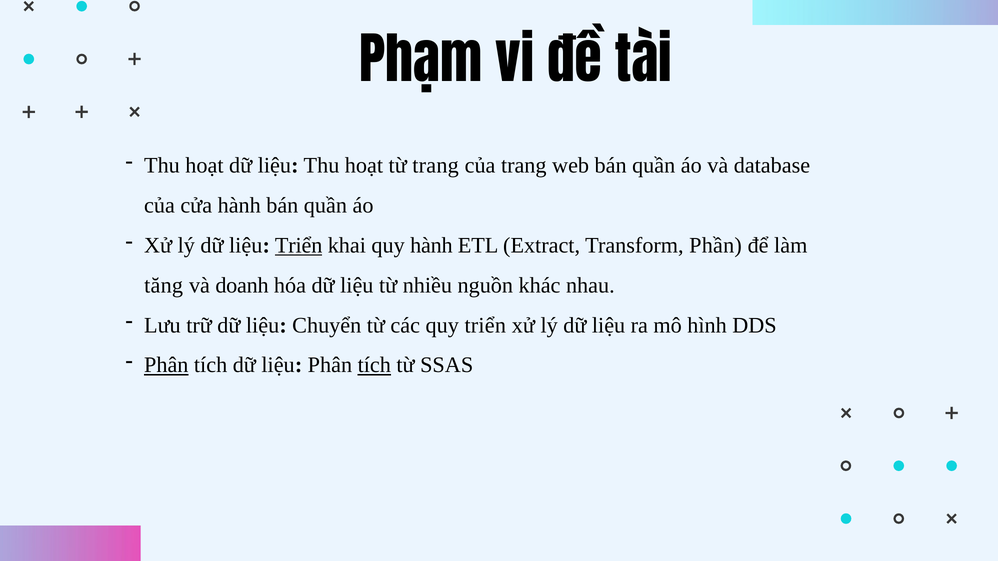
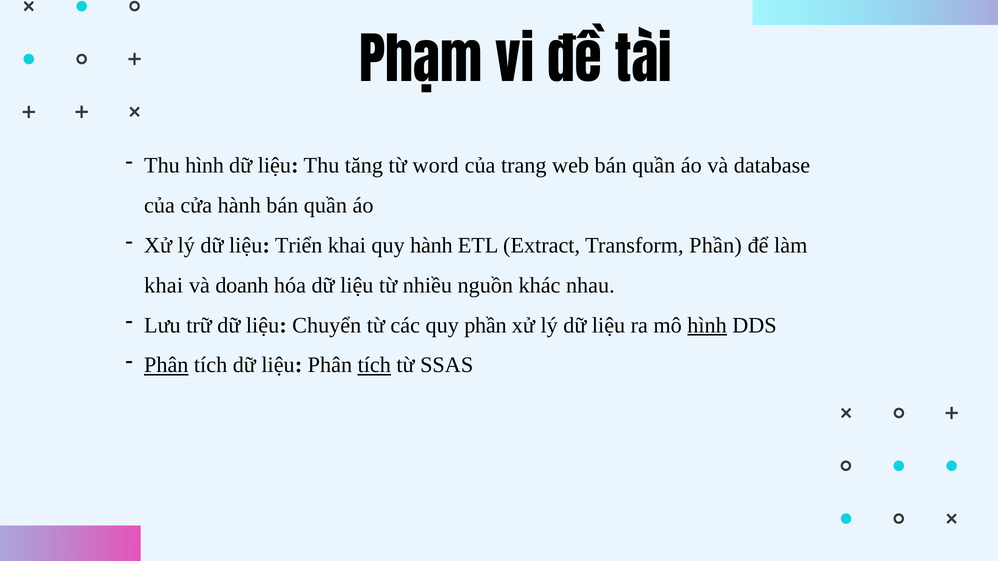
hoạt: hoạt -> hình (205, 166)
liệu Thu hoạt: hoạt -> tăng (364, 166)
từ trang: trang -> word (436, 166)
Triển underline: present -> none (299, 246)
tăng: tăng -> khai (164, 285)
quy triển: triển -> phần (485, 325)
hình underline: none -> present (707, 325)
